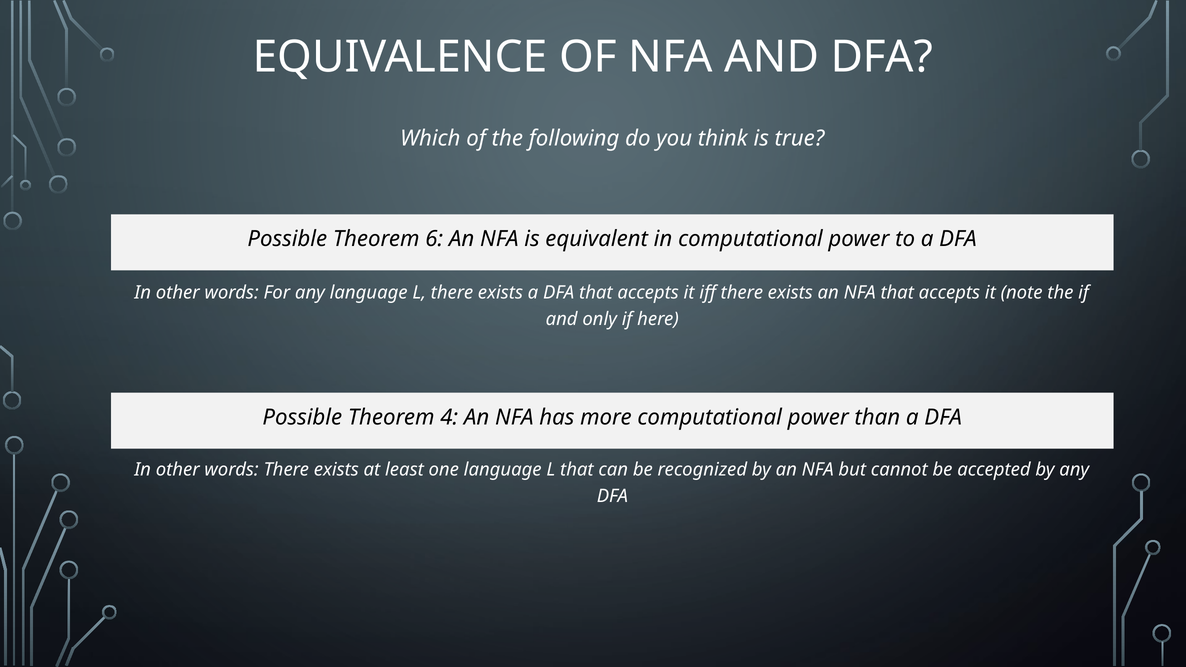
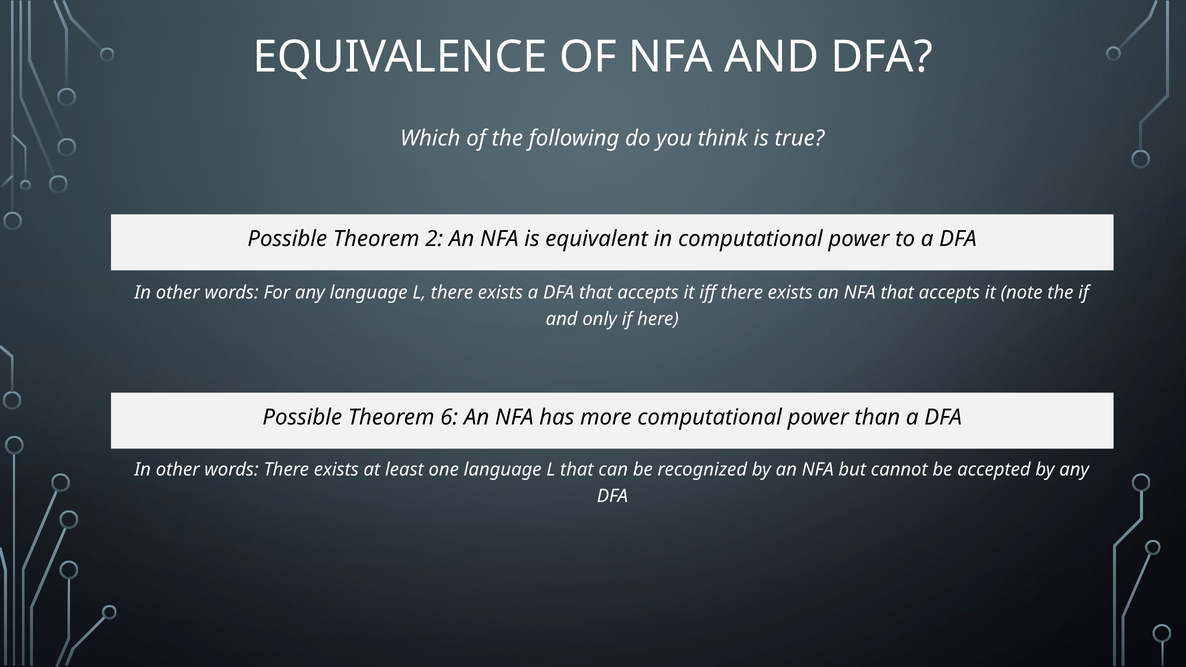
6: 6 -> 2 (434, 239)
4: 4 -> 6 (449, 417)
